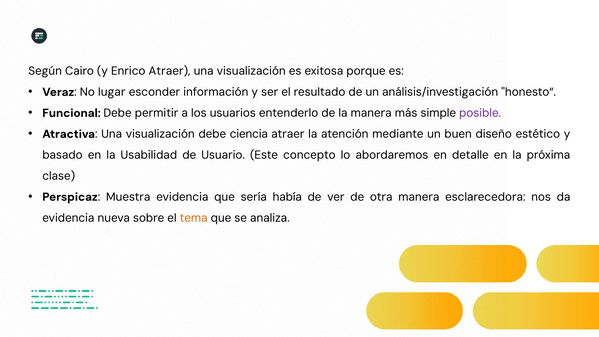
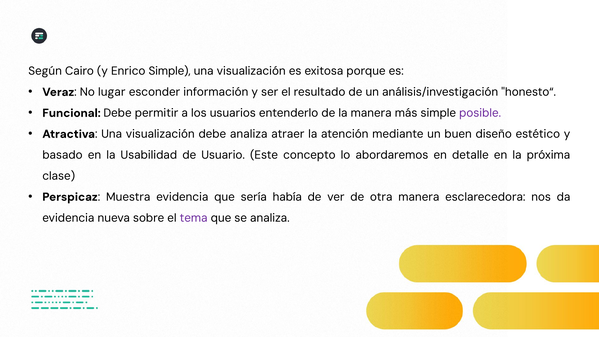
Enrico Atraer: Atraer -> Simple (170, 71)
debe ciencia: ciencia -> analiza (249, 134)
tema colour: orange -> purple (194, 218)
